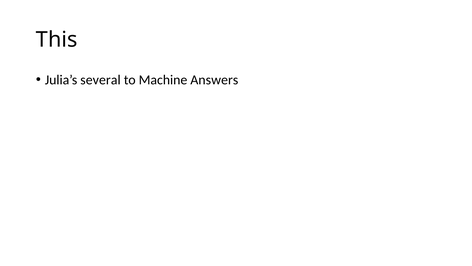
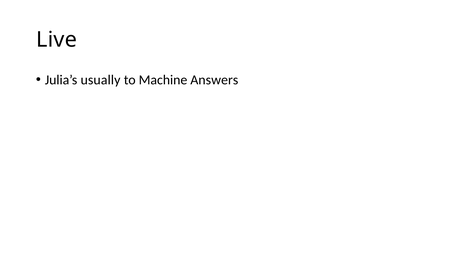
This: This -> Live (57, 40)
several: several -> usually (101, 80)
